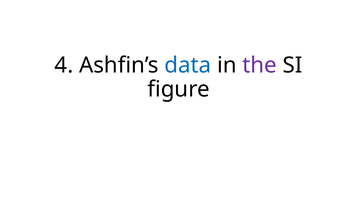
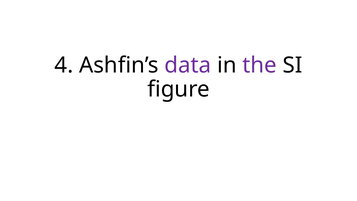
data colour: blue -> purple (188, 65)
